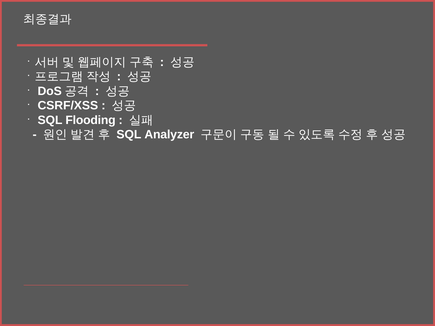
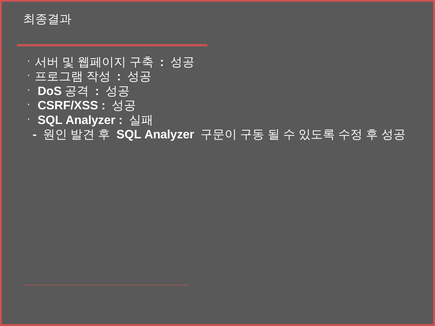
ㆍSQL Flooding: Flooding -> Analyzer (90, 120)
